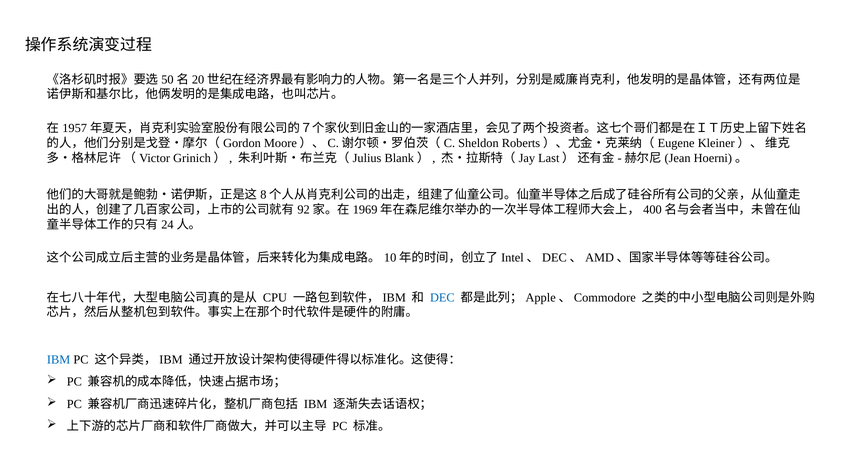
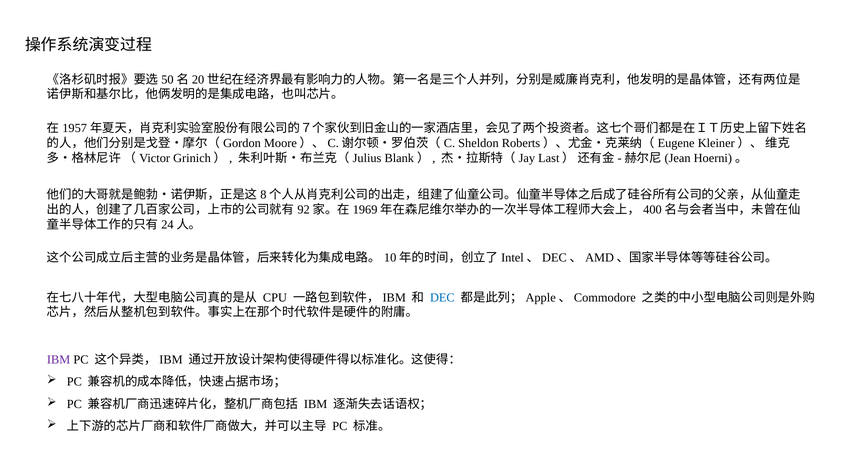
IBM colour: blue -> purple (59, 360)
